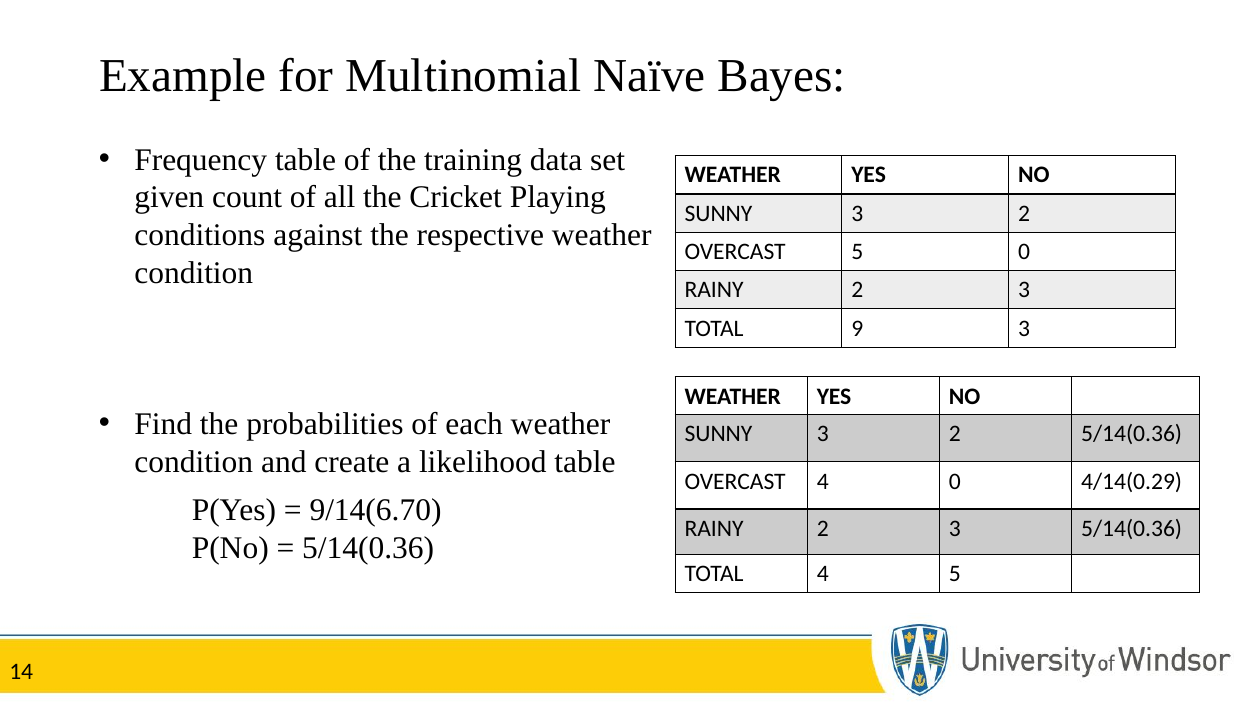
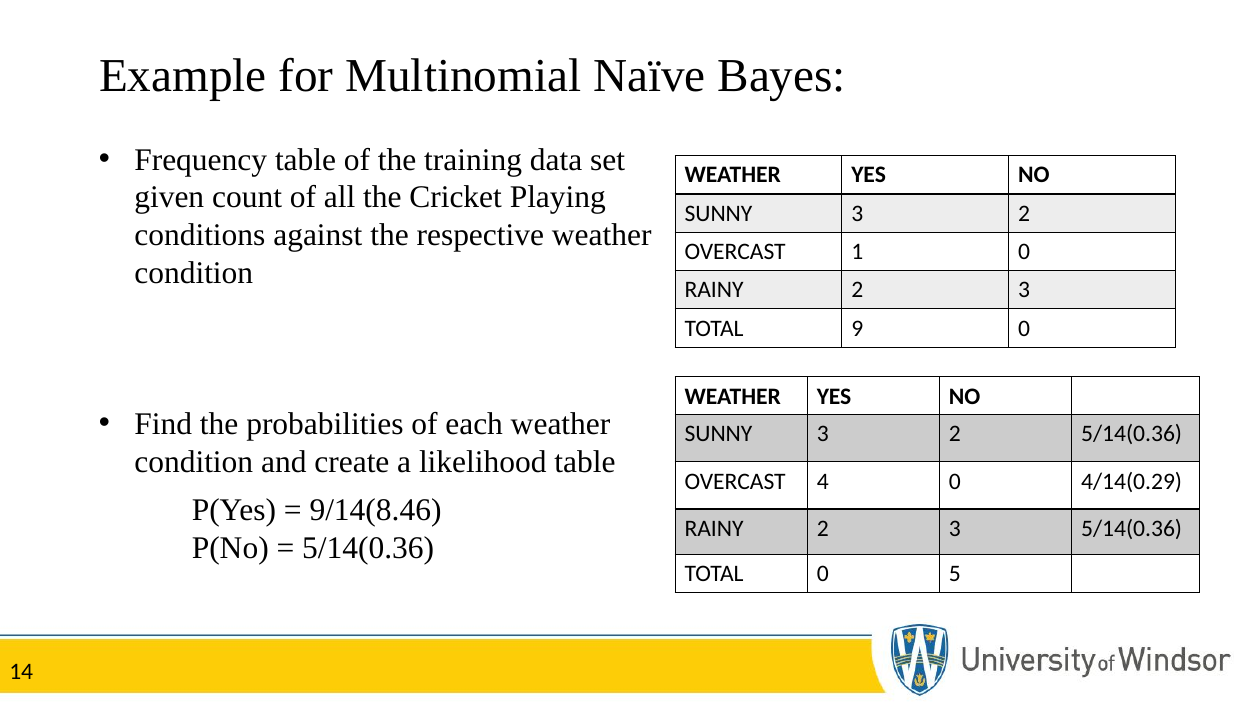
OVERCAST 5: 5 -> 1 (857, 252)
9 3: 3 -> 0 (1024, 328)
9/14(6.70: 9/14(6.70 -> 9/14(8.46 (376, 510)
4: 4 -> 0 (823, 574)
